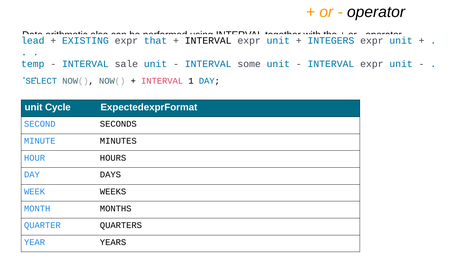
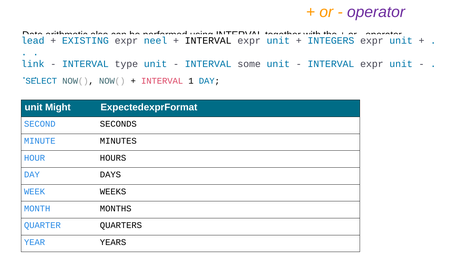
operator colour: black -> purple (376, 12)
that: that -> neel (156, 41)
temp: temp -> link (33, 64)
sale: sale -> type (126, 64)
Cycle: Cycle -> Might (58, 108)
